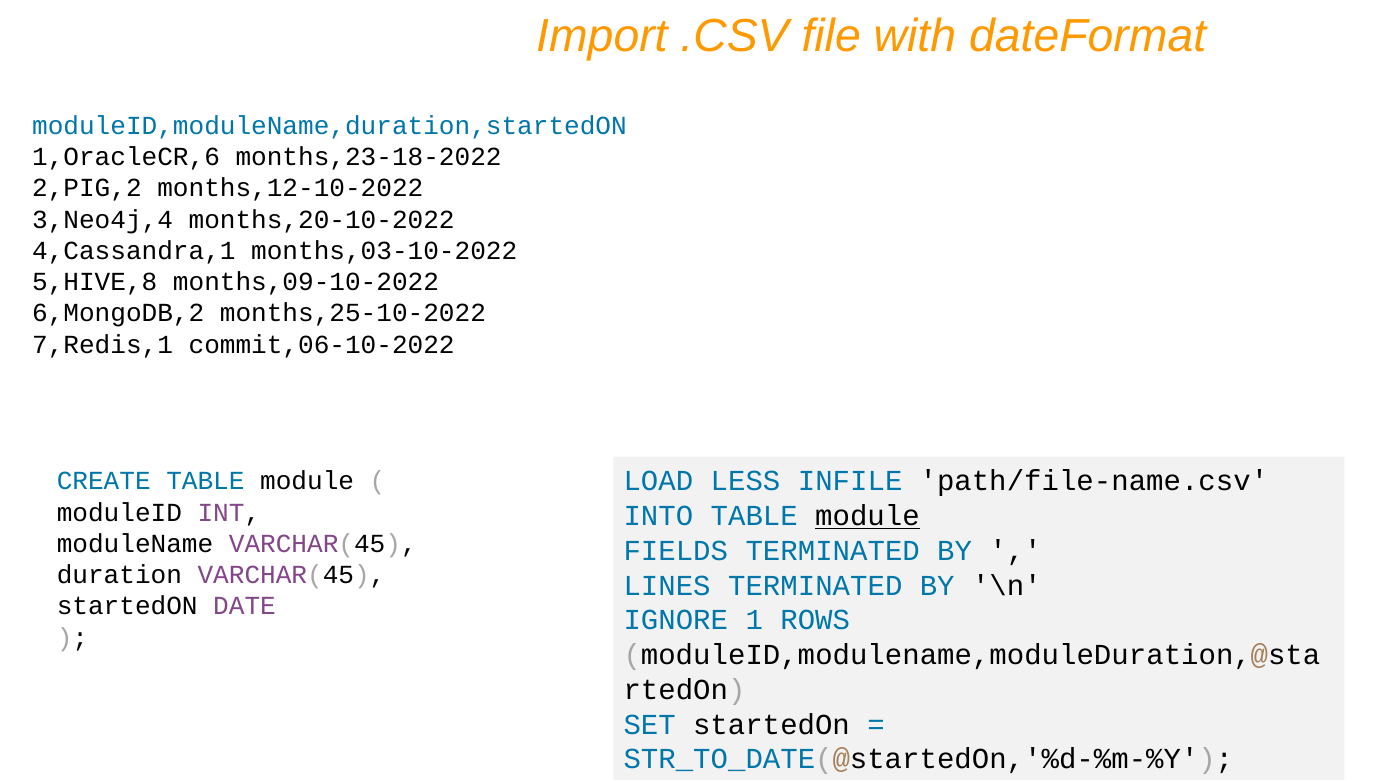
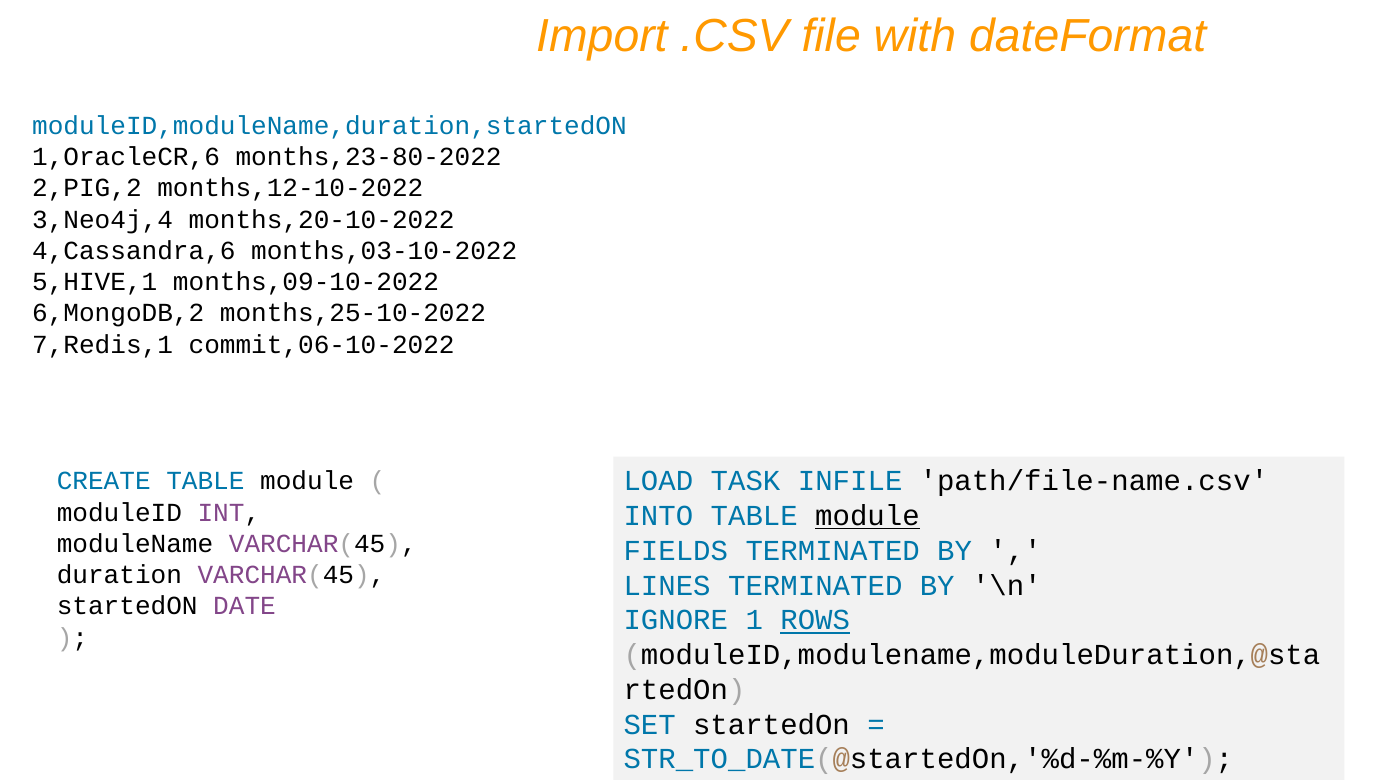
months,23-18-2022: months,23-18-2022 -> months,23-80-2022 (369, 157)
4,Cassandra,1: 4,Cassandra,1 -> 4,Cassandra,6 (134, 251)
5,HIVE,8: 5,HIVE,8 -> 5,HIVE,1 (95, 282)
LESS: LESS -> TASK (746, 481)
ROWS underline: none -> present (815, 621)
